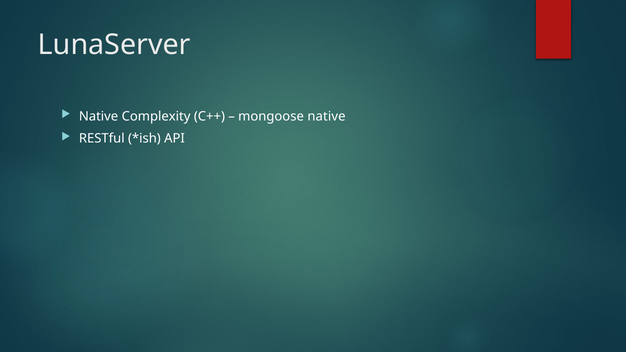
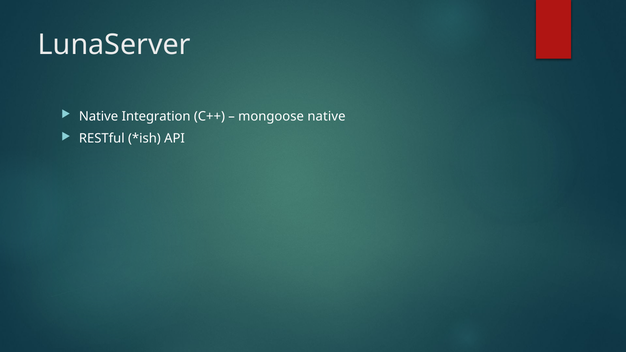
Complexity: Complexity -> Integration (156, 117)
